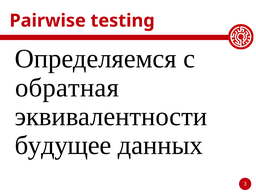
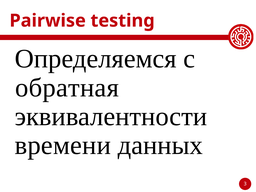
будущее: будущее -> времени (63, 145)
